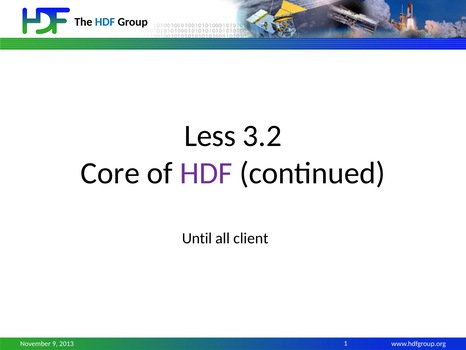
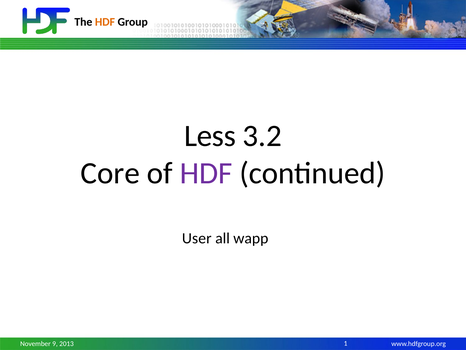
HDF colour: blue -> orange (105, 22)
Until: Until -> User (197, 238)
client: client -> wapp (251, 238)
